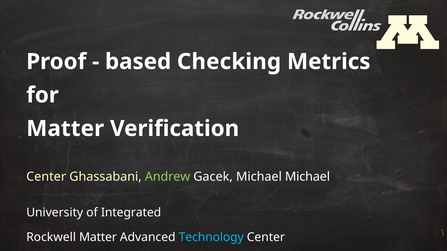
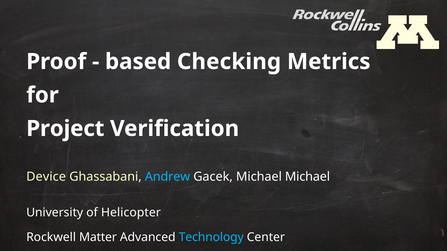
Matter: Matter -> Project (65, 129)
Center: Center -> Device (46, 177)
Andrew colour: light green -> light blue (168, 177)
Integrated: Integrated -> Helicopter (131, 213)
